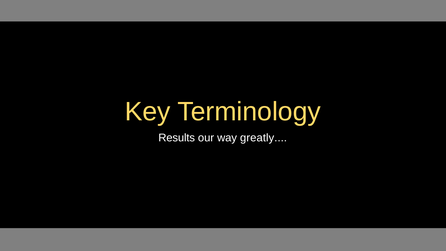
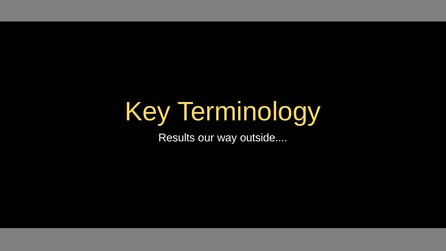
greatly: greatly -> outside (264, 138)
